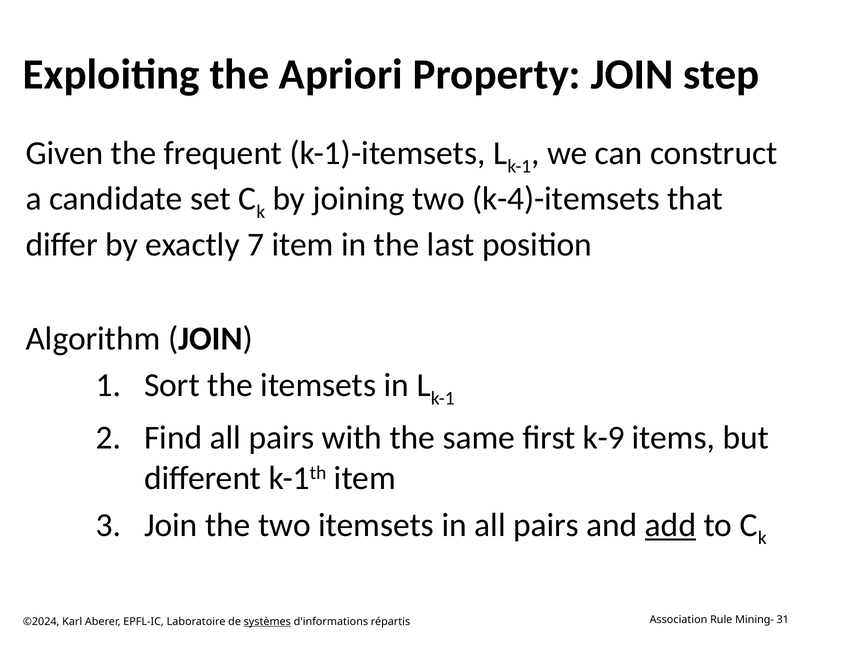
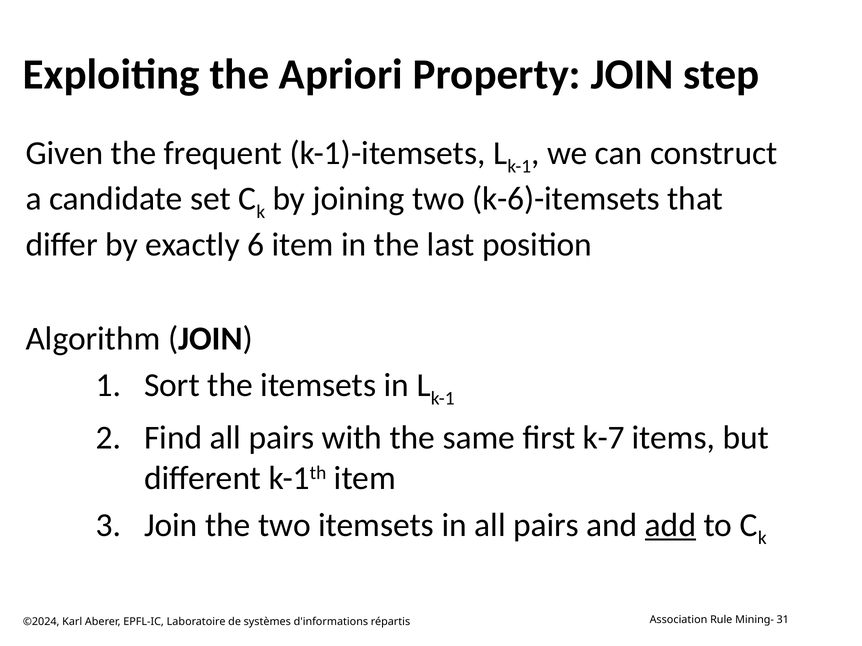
k-4)-itemsets: k-4)-itemsets -> k-6)-itemsets (566, 199)
7: 7 -> 6 (256, 245)
k-9: k-9 -> k-7 (604, 438)
systèmes underline: present -> none (267, 622)
